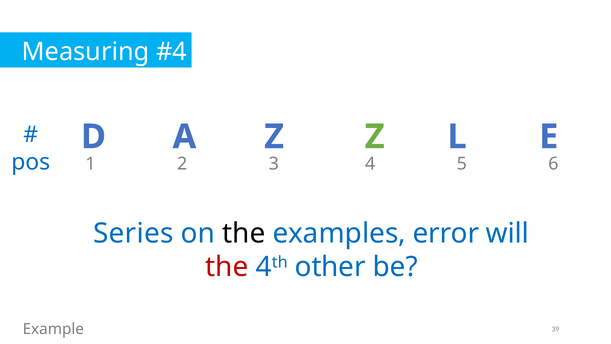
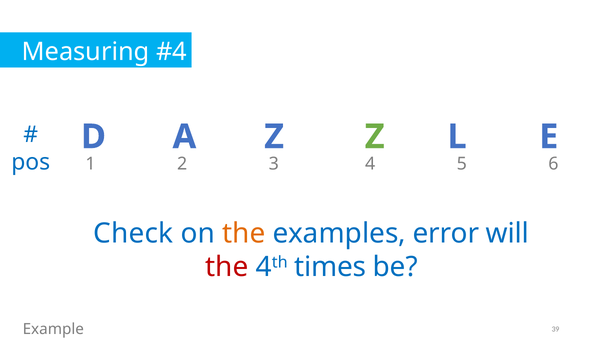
Series: Series -> Check (133, 233)
the colour: black -> orange (244, 233)
other: other -> times (330, 267)
